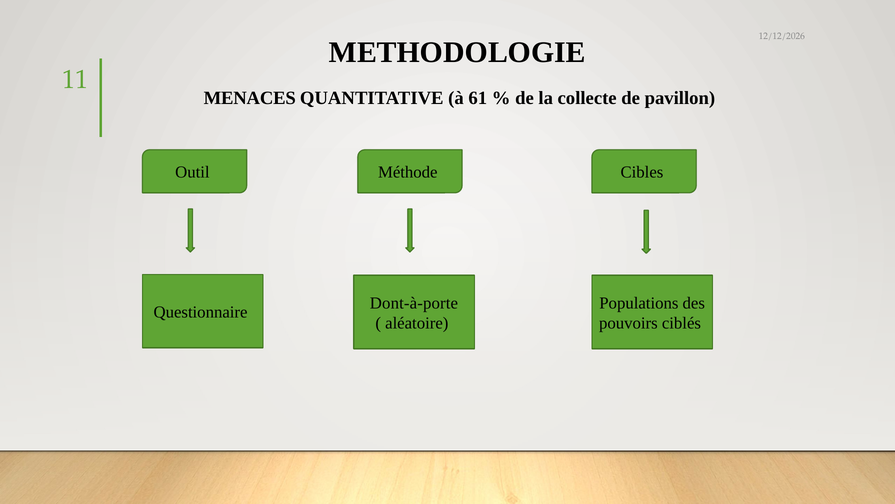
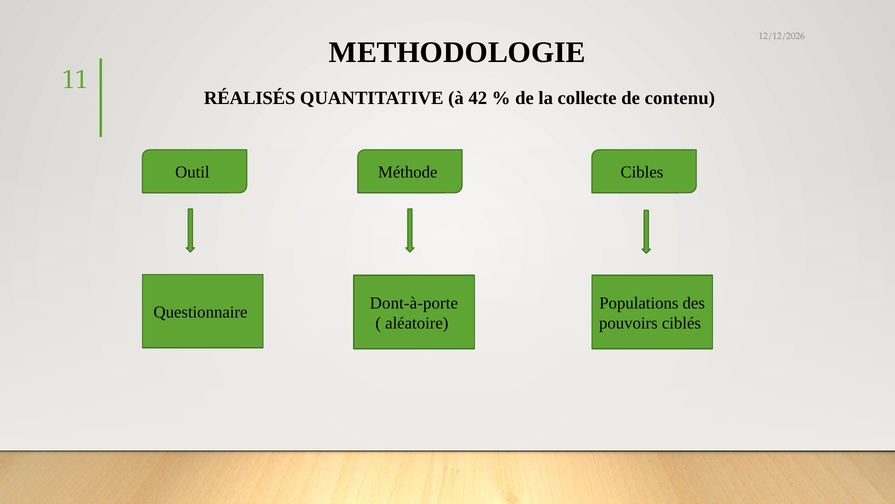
MENACES: MENACES -> RÉALISÉS (250, 98)
61: 61 -> 42 (478, 98)
pavillon: pavillon -> contenu (680, 98)
